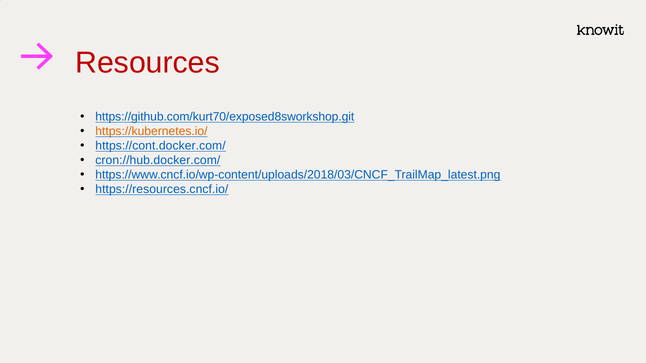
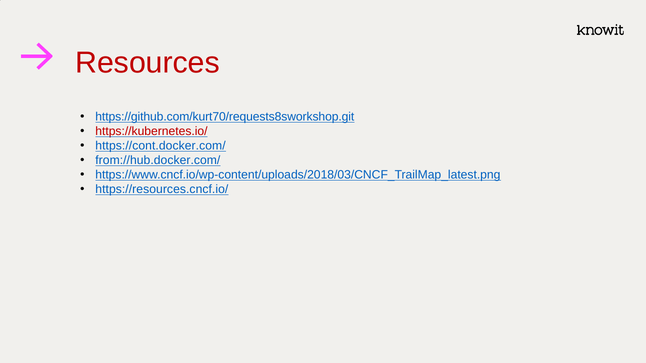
https://github.com/kurt70/exposed8sworkshop.git: https://github.com/kurt70/exposed8sworkshop.git -> https://github.com/kurt70/requests8sworkshop.git (225, 117)
https://kubernetes.io/ colour: orange -> red (151, 131)
cron://hub.docker.com/: cron://hub.docker.com/ -> from://hub.docker.com/ (158, 161)
